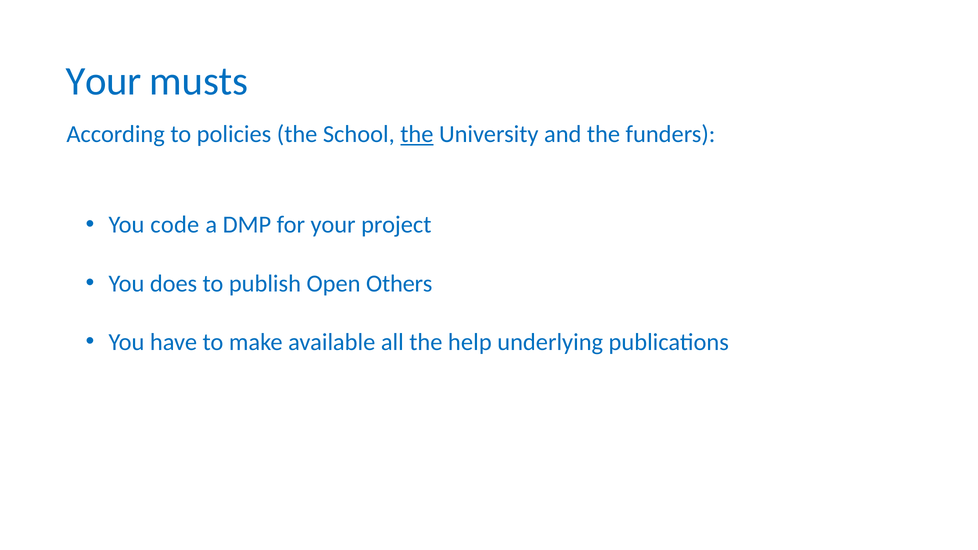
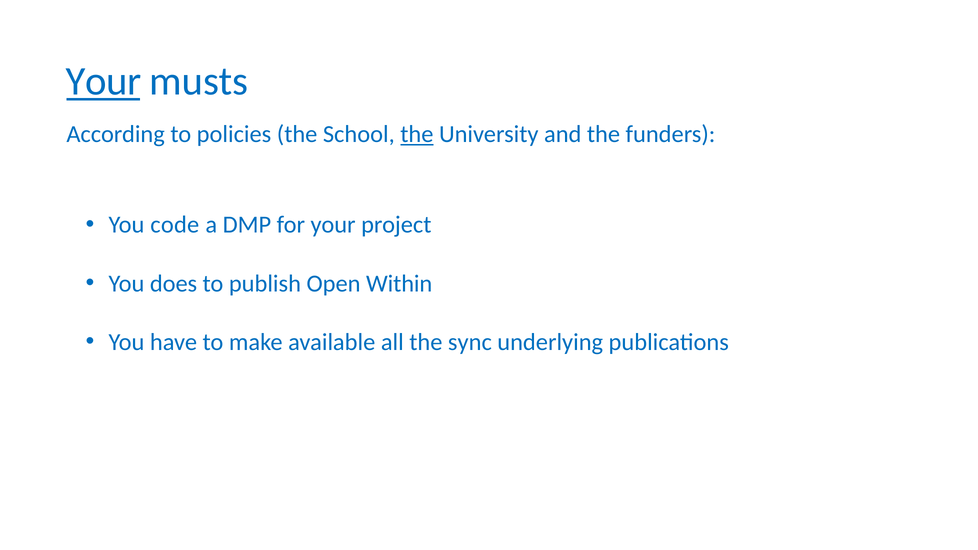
Your underline: none -> present (103, 82)
Others: Others -> Within (399, 284)
help: help -> sync (470, 342)
